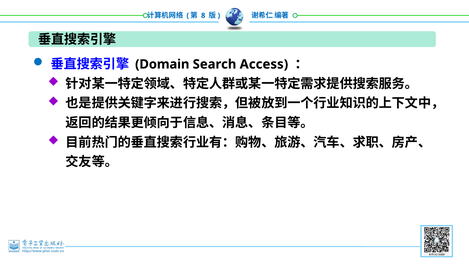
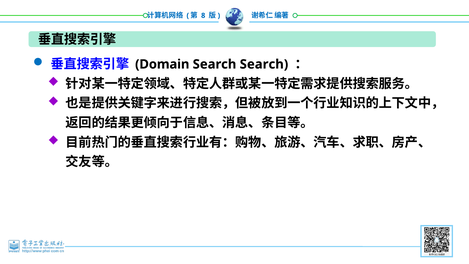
Search Access: Access -> Search (264, 64)
